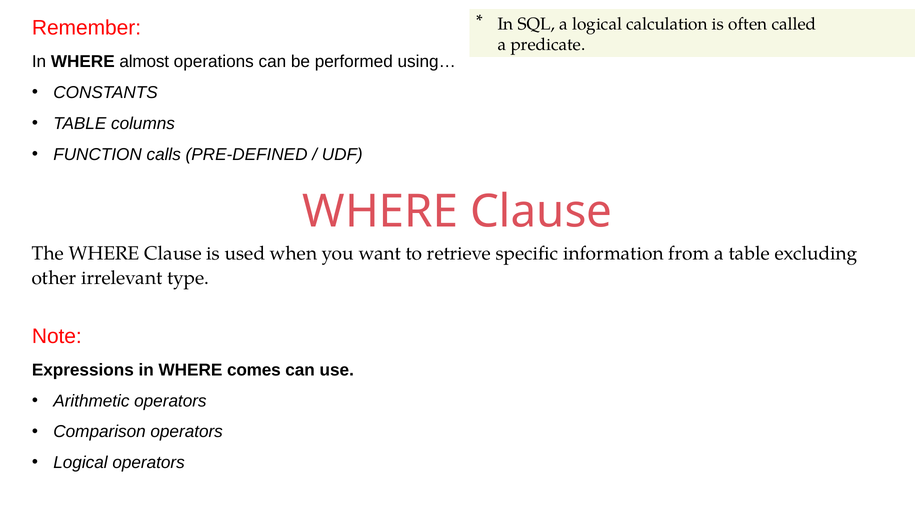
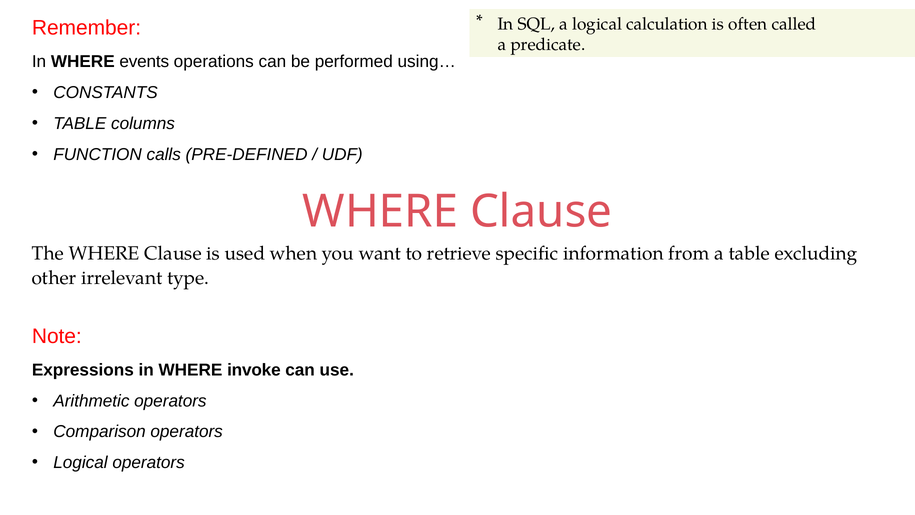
almost: almost -> events (144, 62)
comes: comes -> invoke (254, 370)
